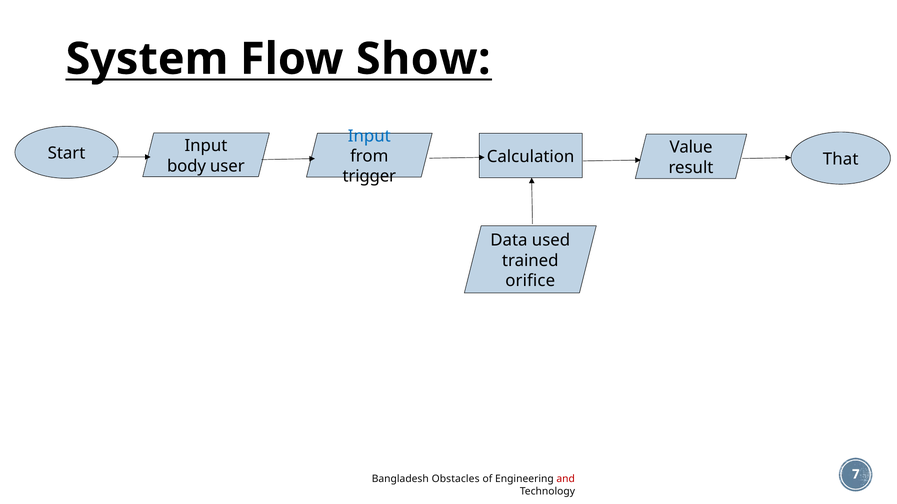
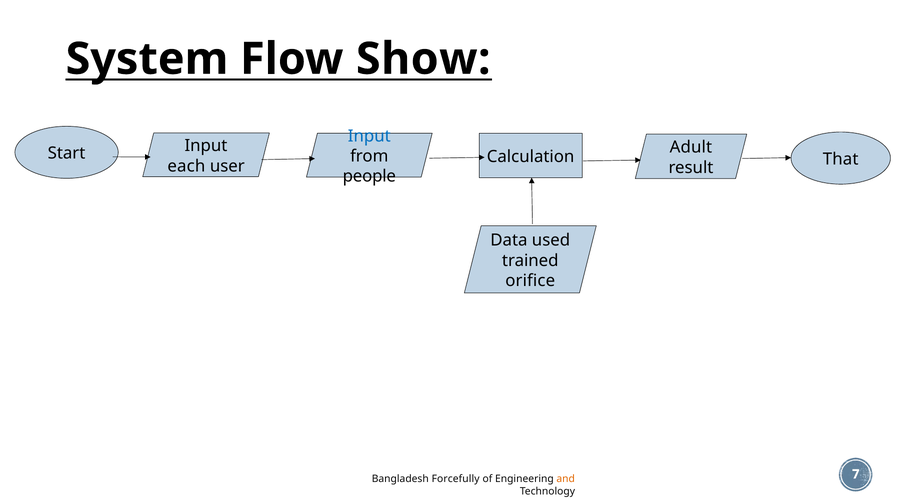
Value: Value -> Adult (691, 148)
body: body -> each (186, 166)
trigger: trigger -> people (369, 177)
Obstacles: Obstacles -> Forcefully (456, 479)
and colour: red -> orange (566, 479)
